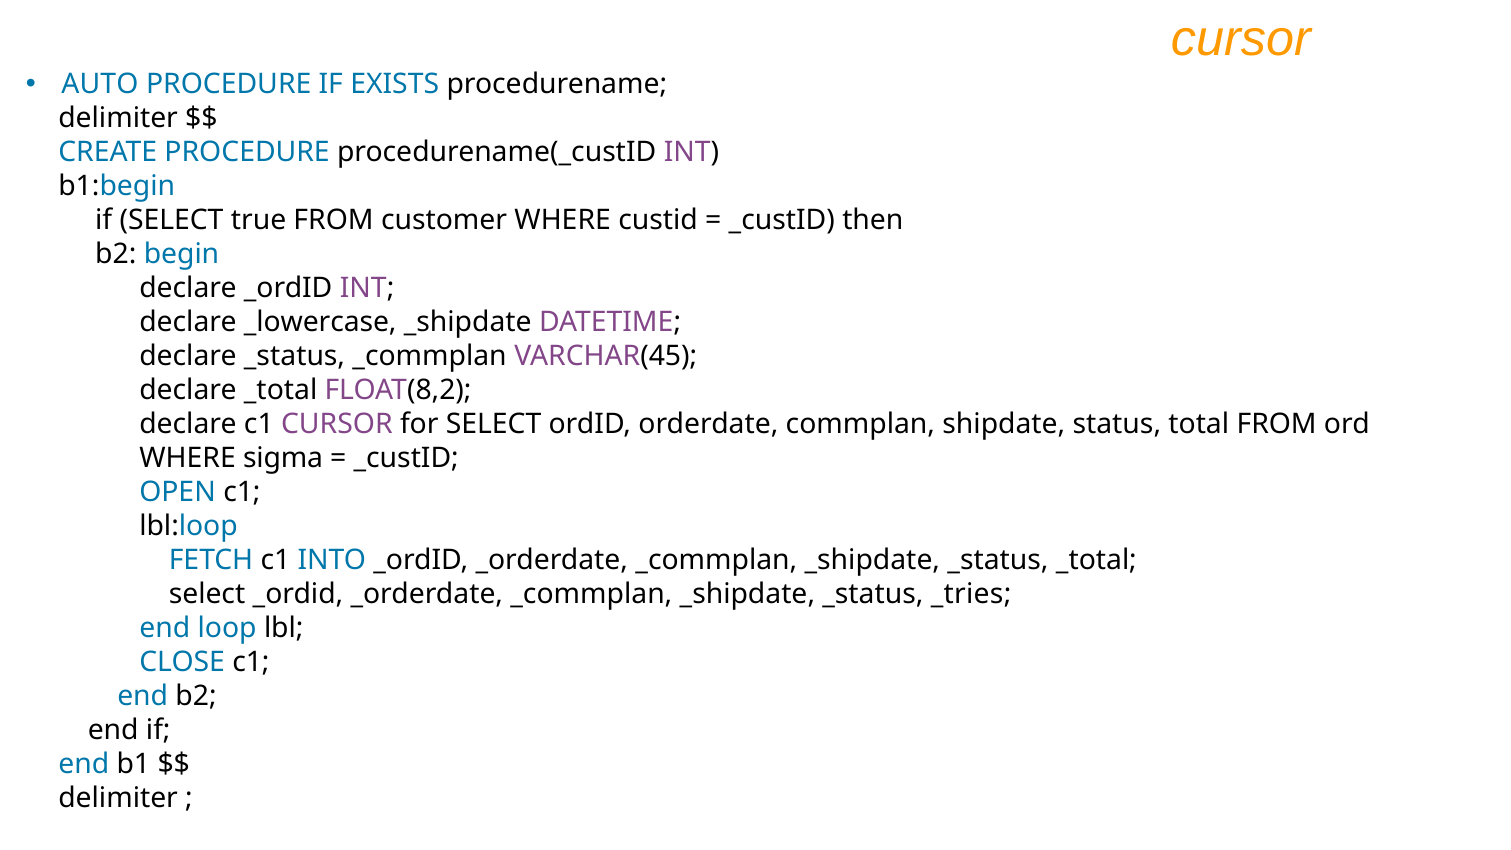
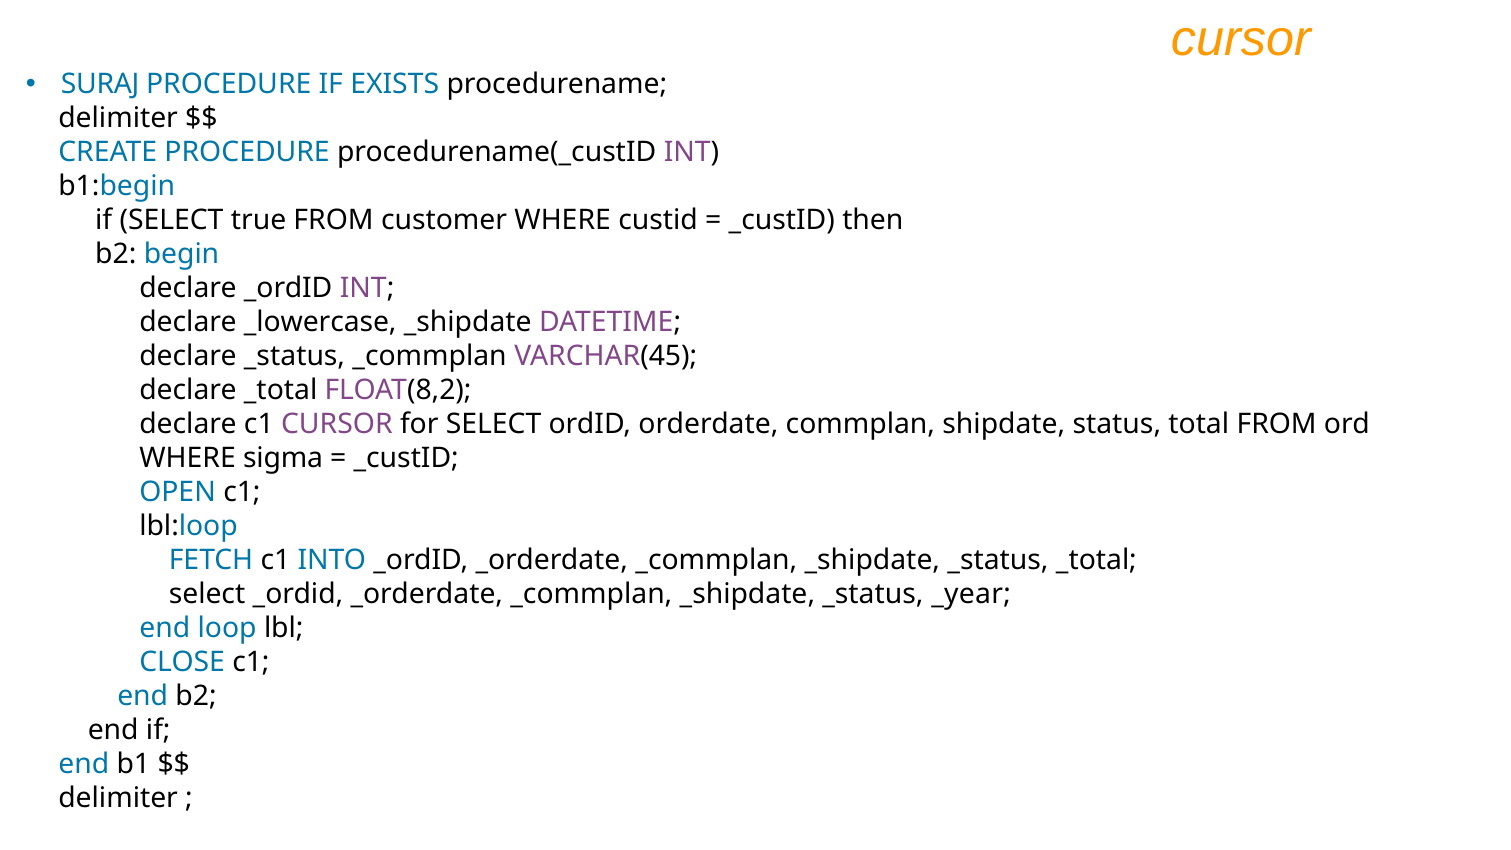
AUTO: AUTO -> SURAJ (100, 84)
_tries: _tries -> _year (971, 594)
